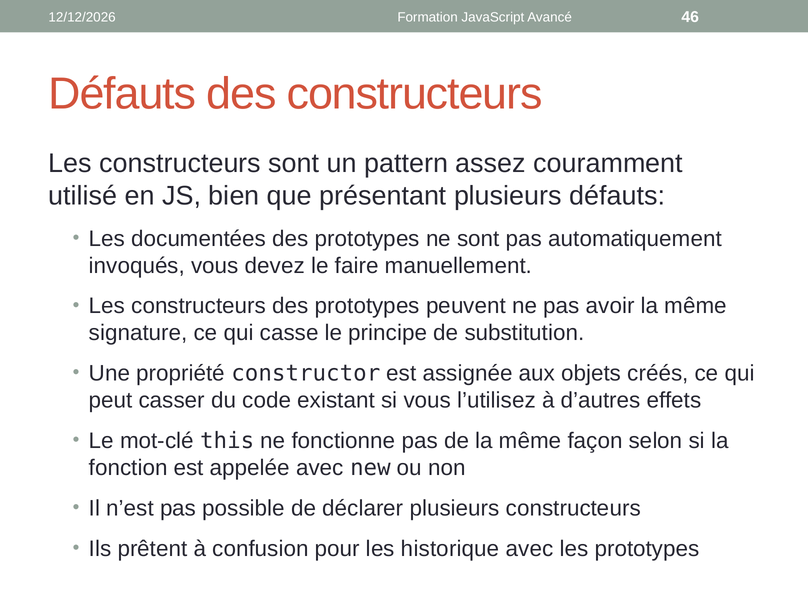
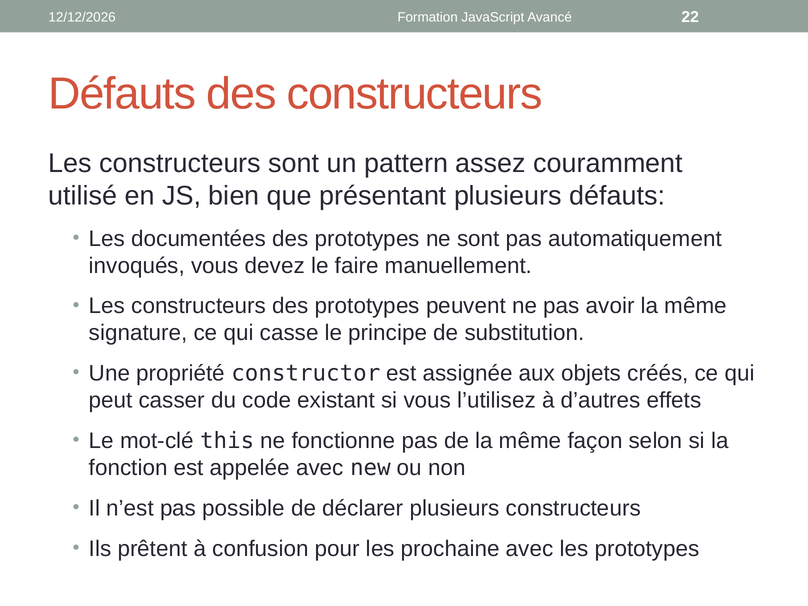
46: 46 -> 22 (690, 17)
historique: historique -> prochaine (450, 549)
